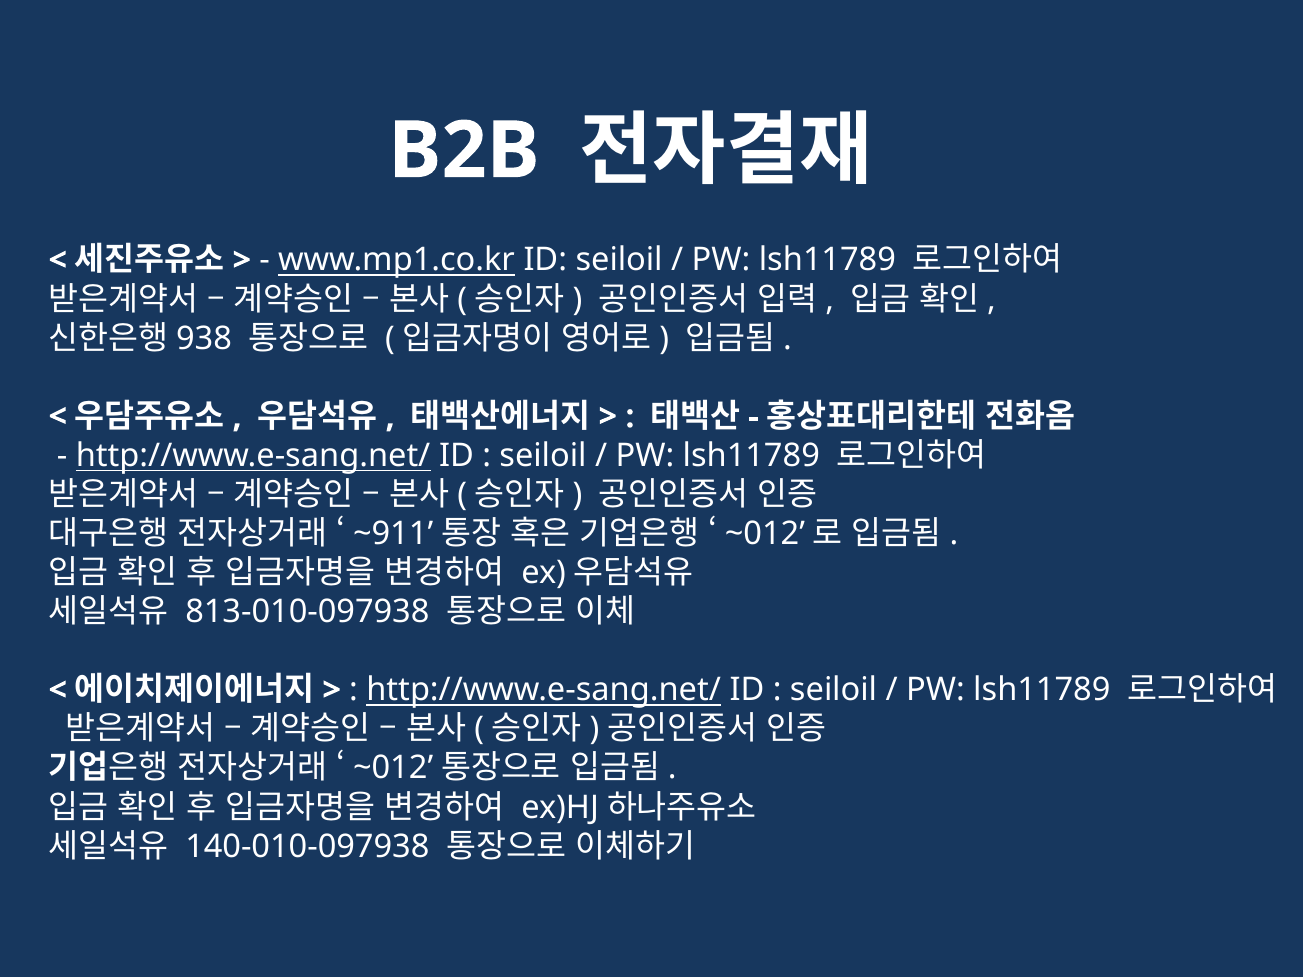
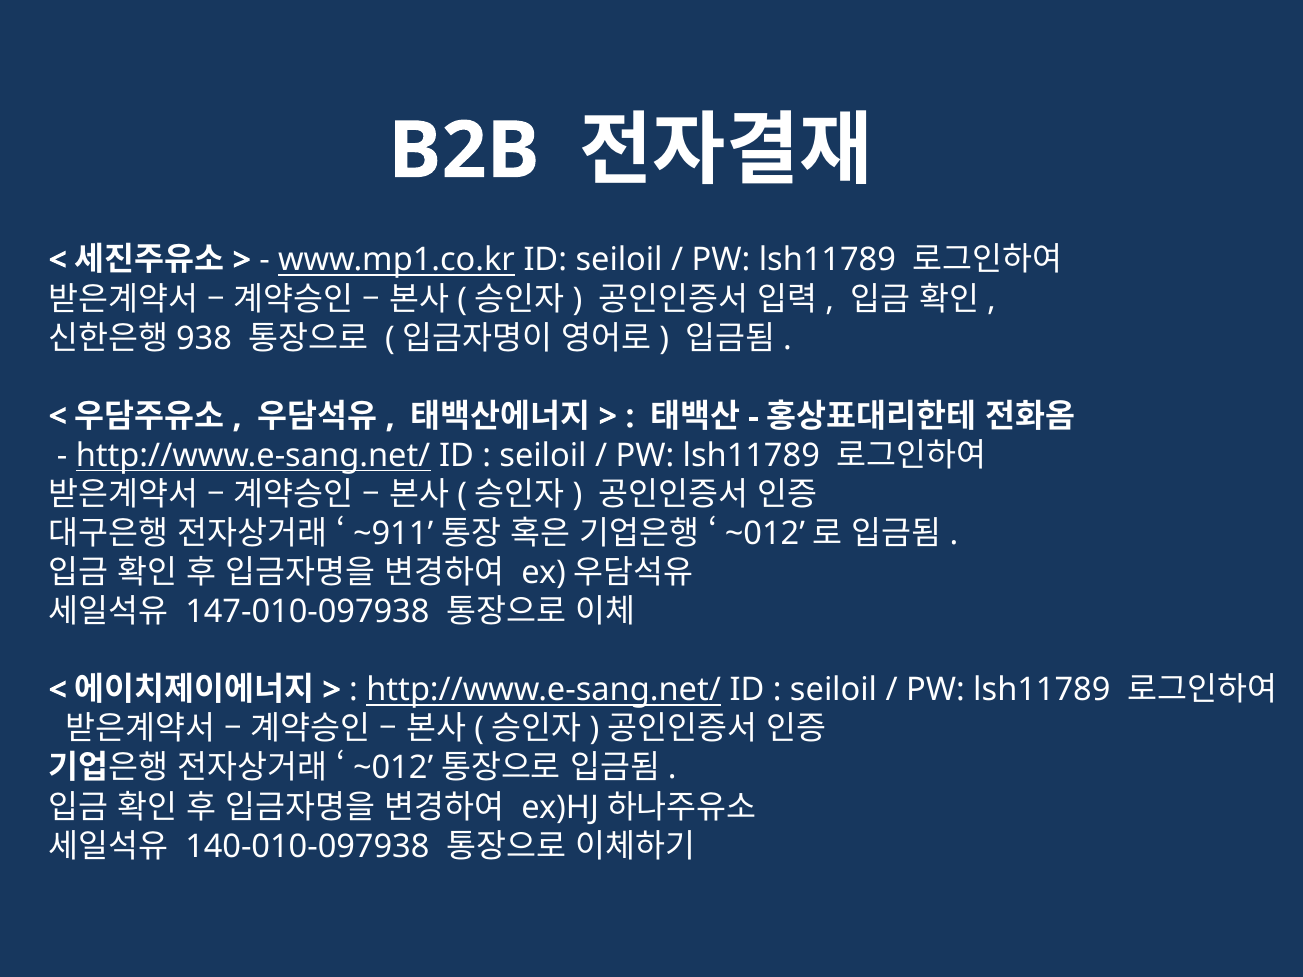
813-010-097938: 813-010-097938 -> 147-010-097938 (307, 612)
